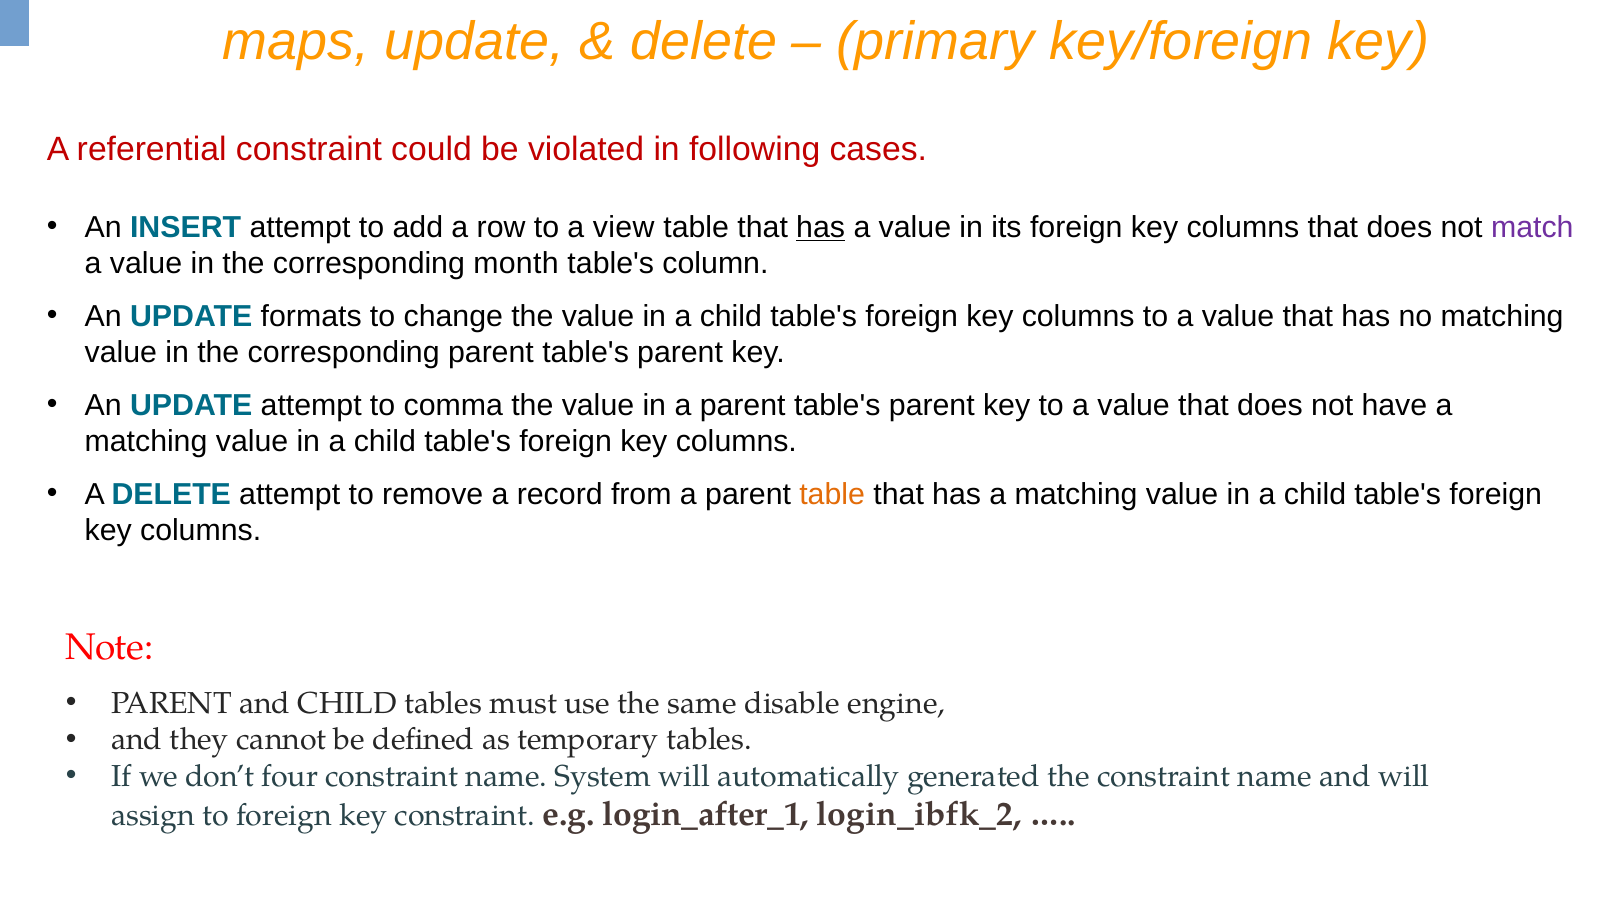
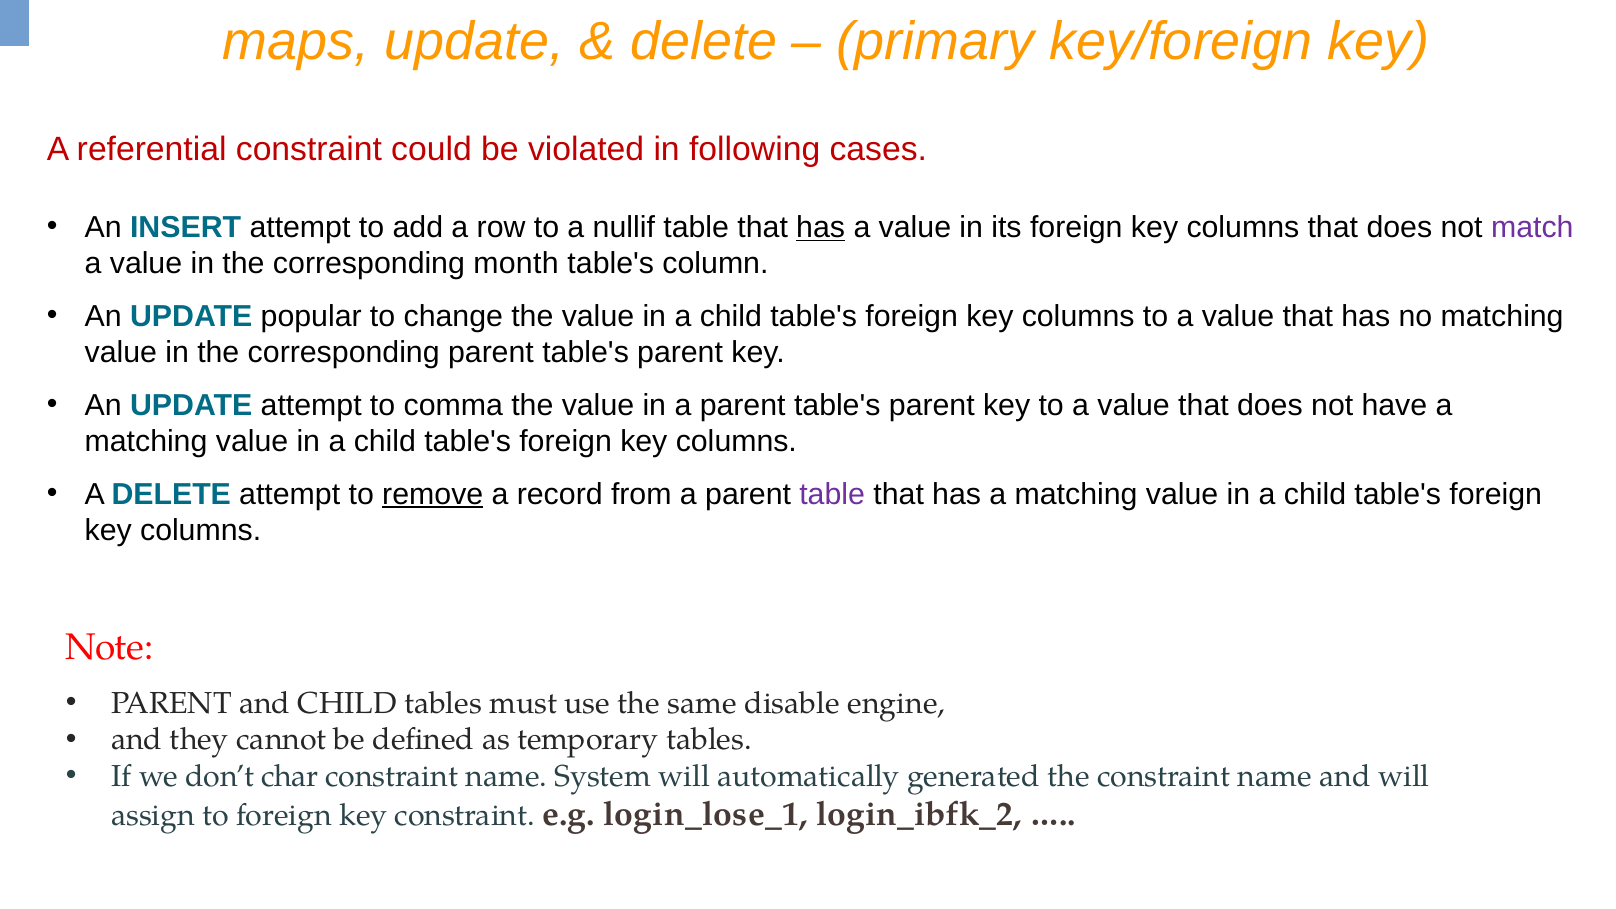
view: view -> nullif (624, 227)
formats: formats -> popular (311, 316)
remove underline: none -> present (433, 494)
table colour: orange -> purple (832, 494)
four: four -> char (290, 776)
login_after_1: login_after_1 -> login_lose_1 (706, 815)
